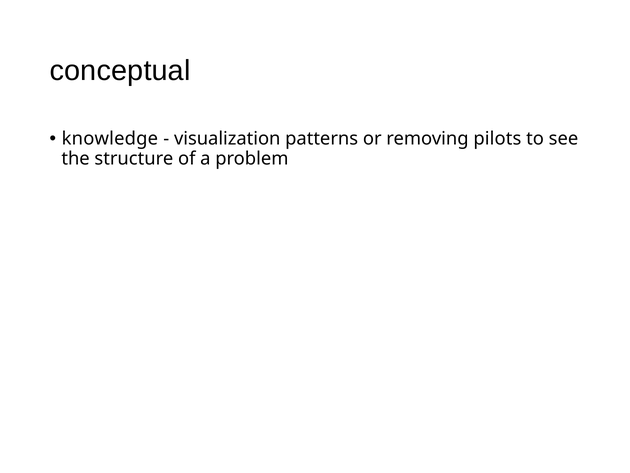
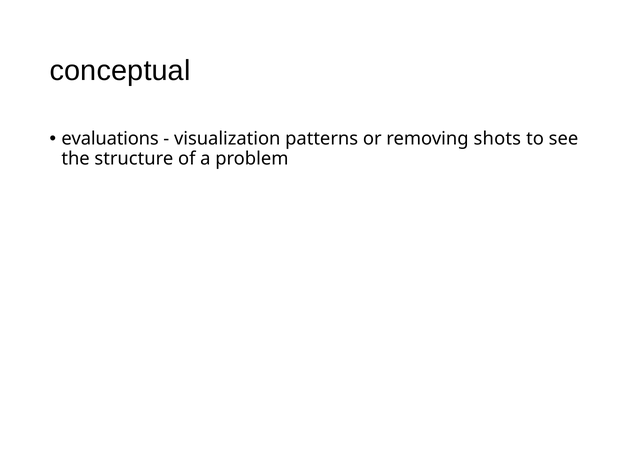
knowledge: knowledge -> evaluations (110, 139)
pilots: pilots -> shots (497, 139)
